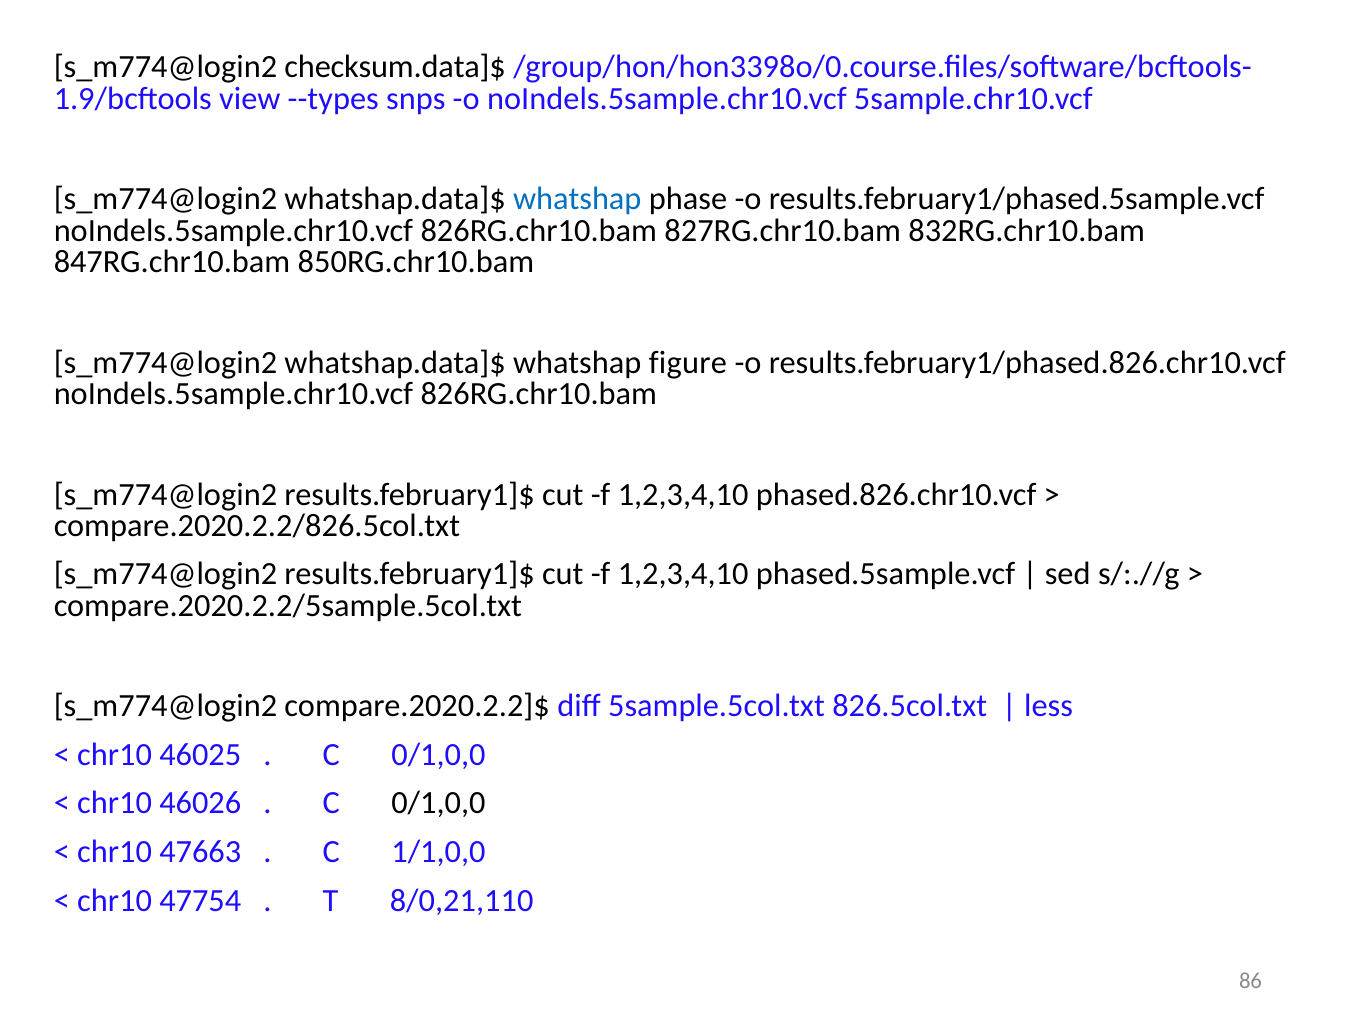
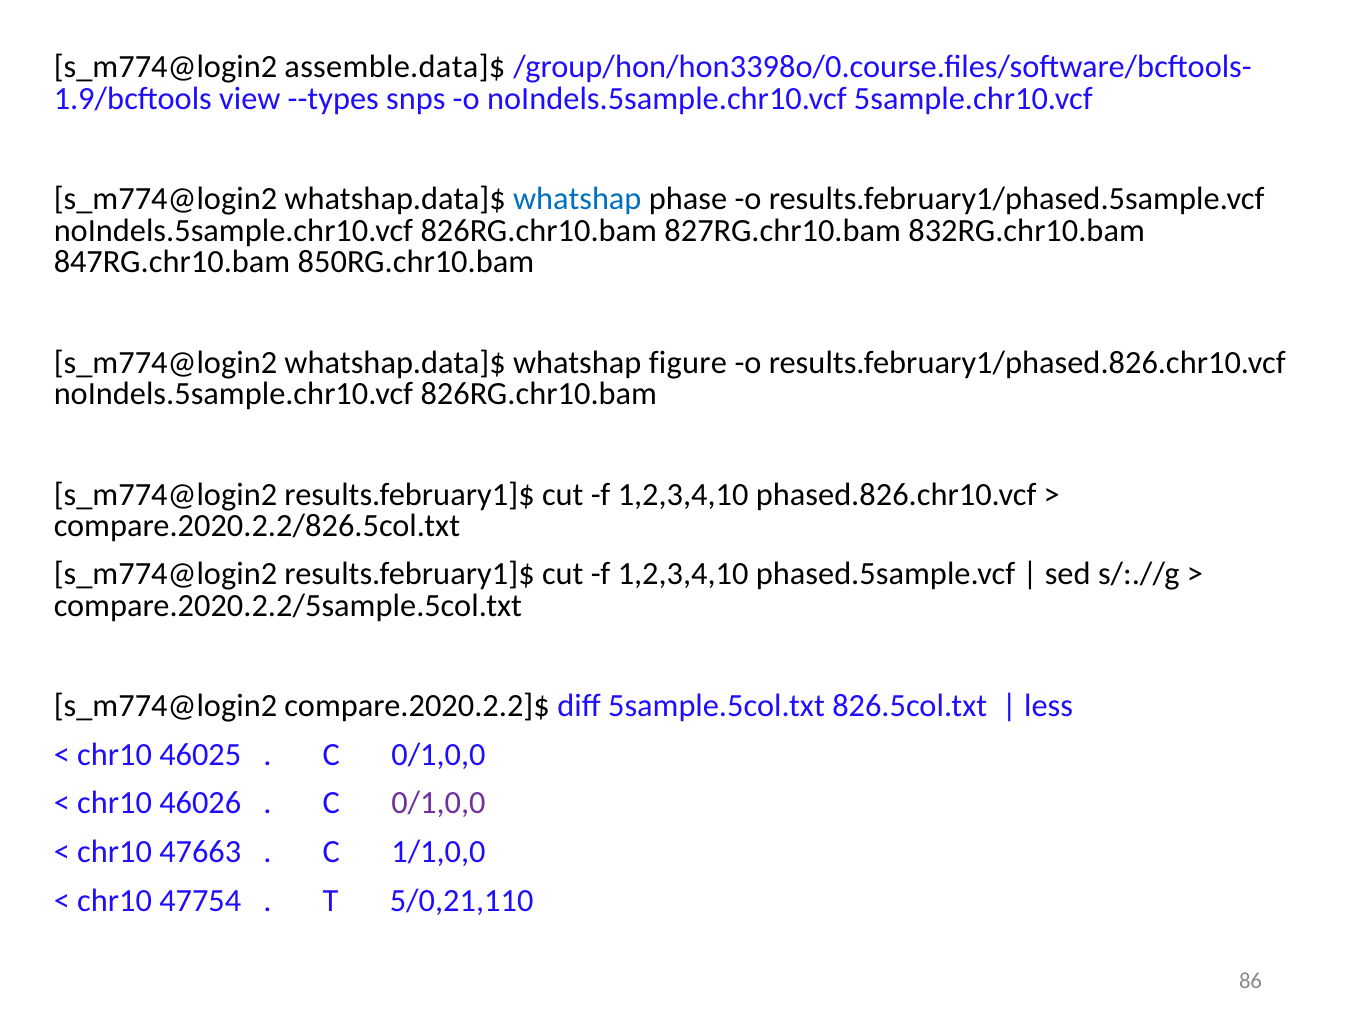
checksum.data]$: checksum.data]$ -> assemble.data]$ (395, 67)
0/1,0,0 colour: black -> purple (438, 804)
8/0,21,110: 8/0,21,110 -> 5/0,21,110 (462, 901)
